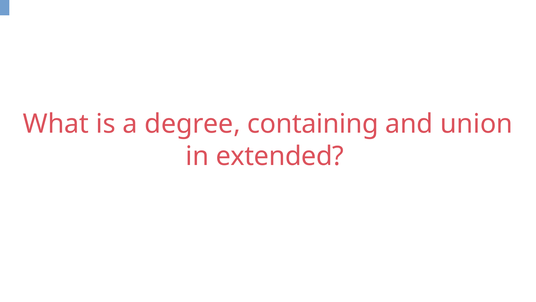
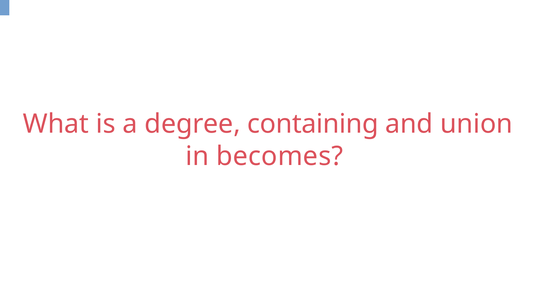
extended: extended -> becomes (280, 156)
